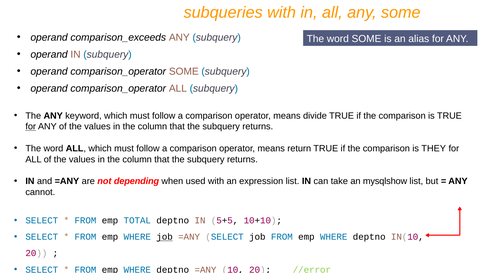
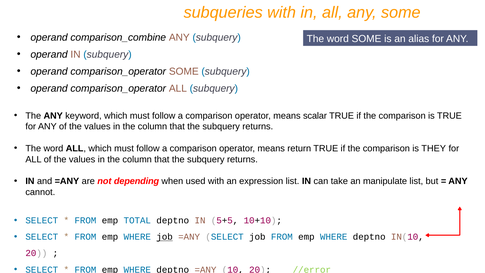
comparison_exceeds: comparison_exceeds -> comparison_combine (118, 38)
divide: divide -> scalar (315, 116)
for underline: present -> none (31, 127)
mysqlshow: mysqlshow -> manipulate (385, 181)
